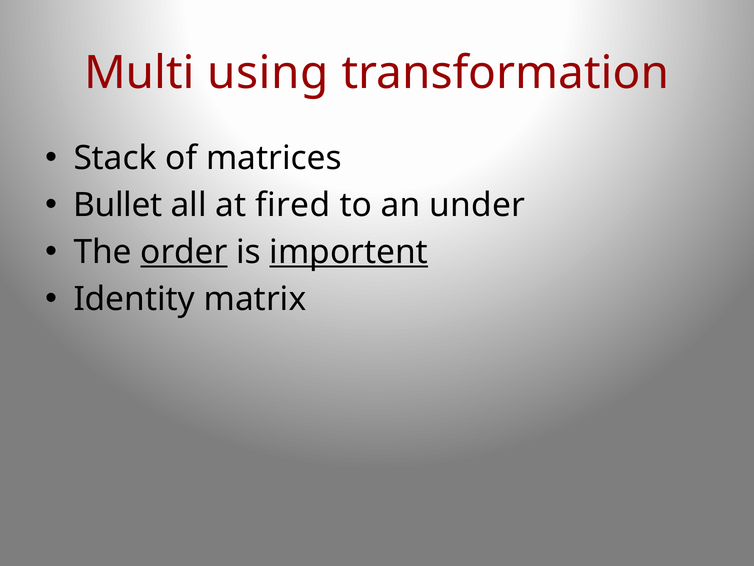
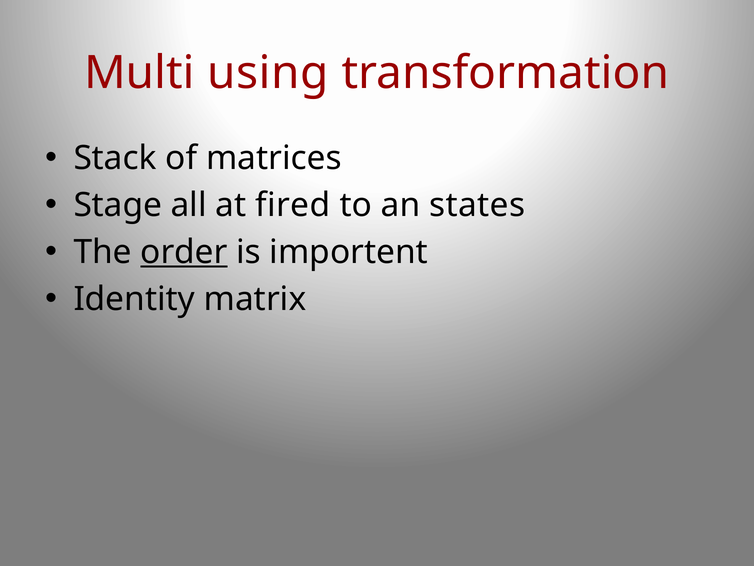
Bullet: Bullet -> Stage (118, 205)
under: under -> states (477, 205)
importent underline: present -> none (349, 252)
